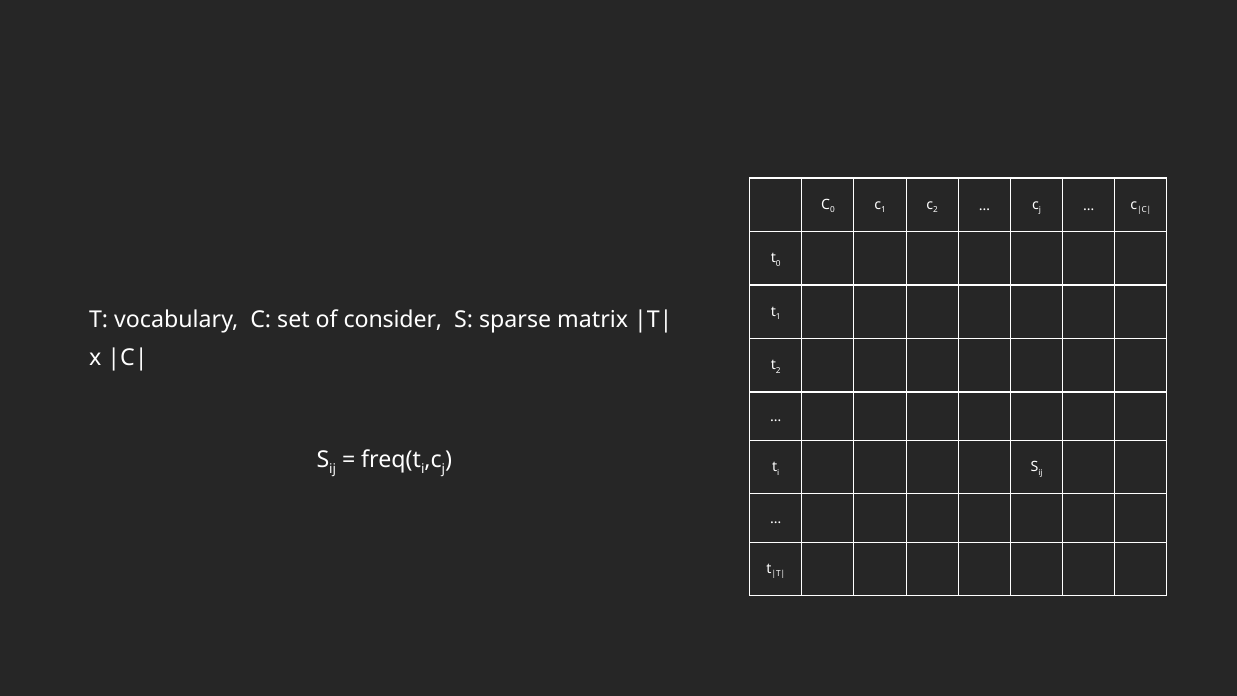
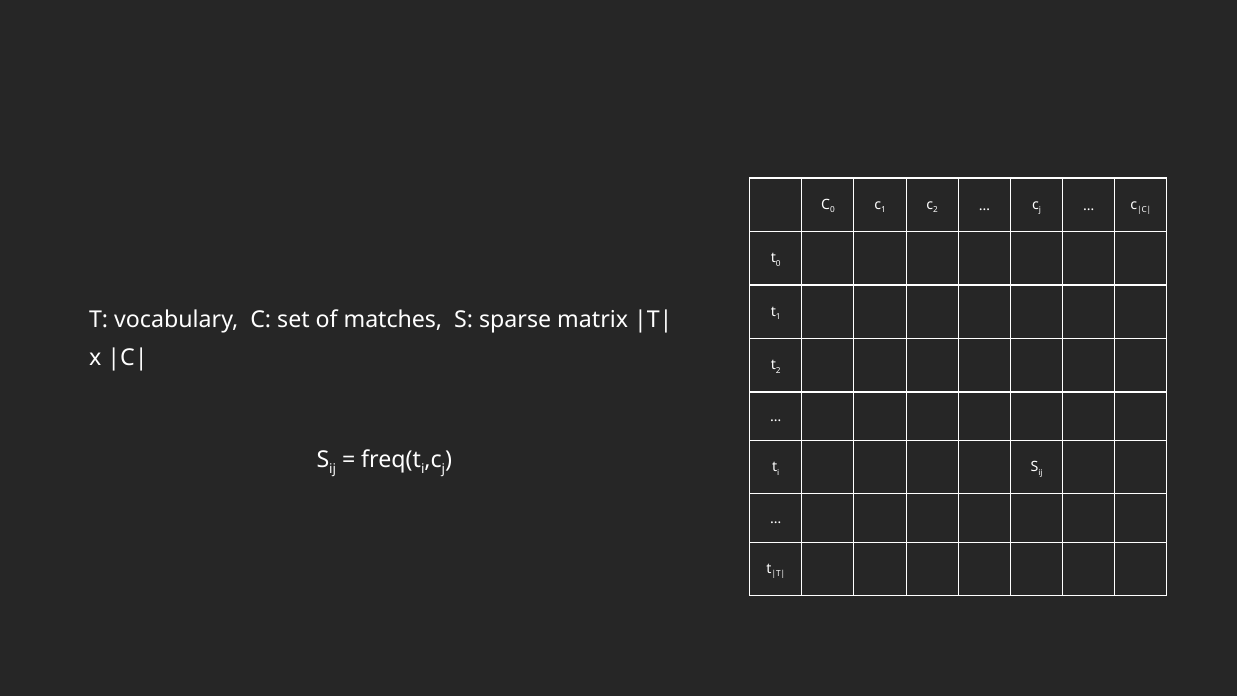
consider: consider -> matches (393, 320)
